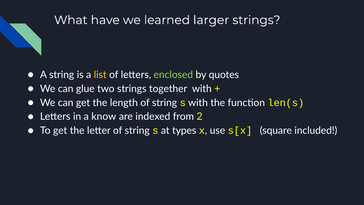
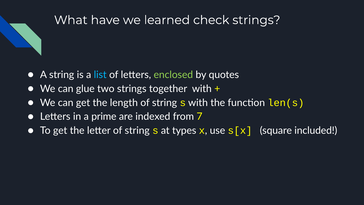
larger: larger -> check (211, 20)
list colour: yellow -> light blue (100, 75)
know: know -> prime (104, 117)
2: 2 -> 7 (200, 117)
